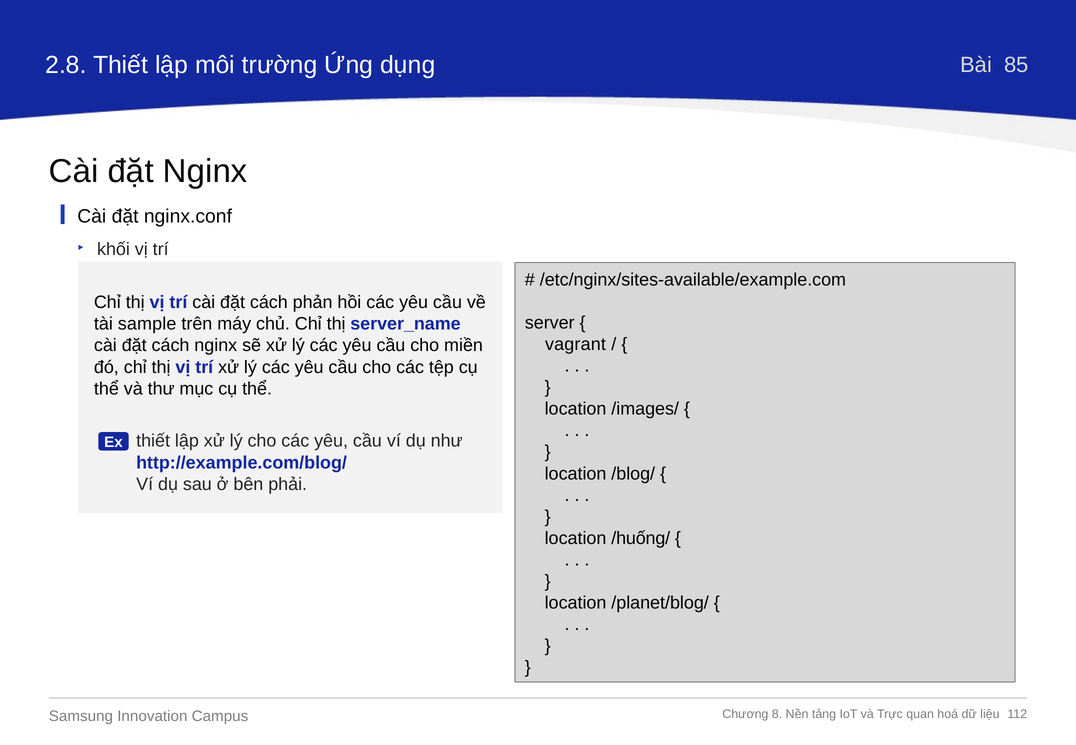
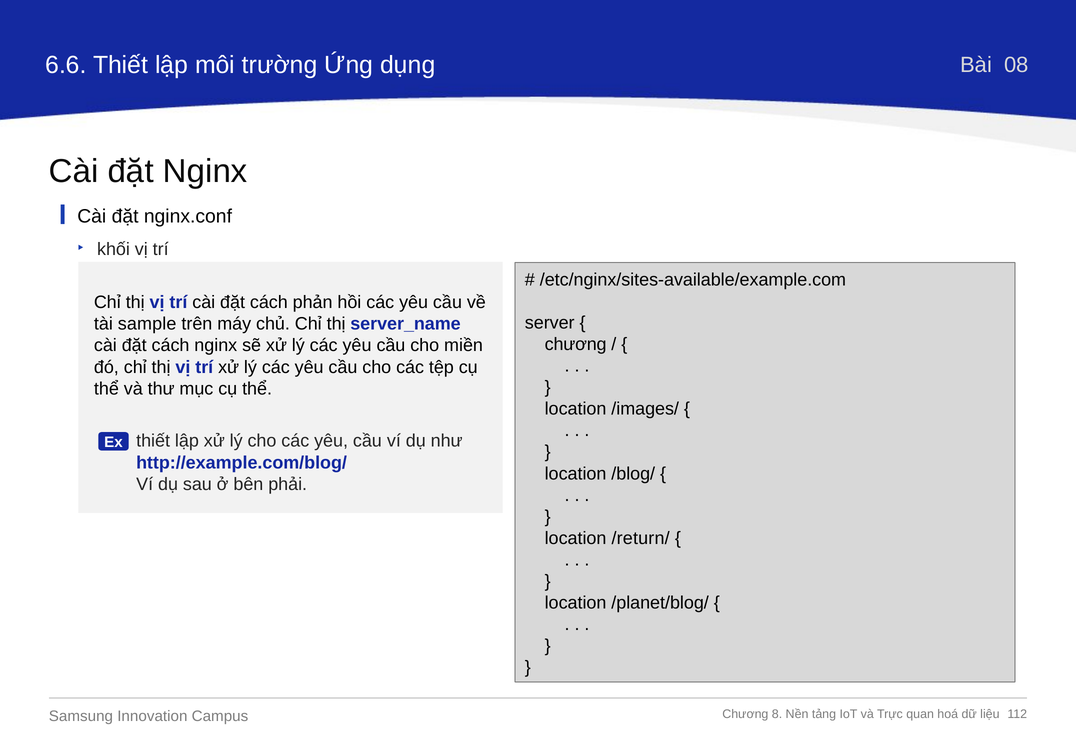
2.8: 2.8 -> 6.6 (66, 65)
85: 85 -> 08 (1016, 65)
vagrant: vagrant -> chương (576, 344)
/huống/: /huống/ -> /return/ (641, 538)
